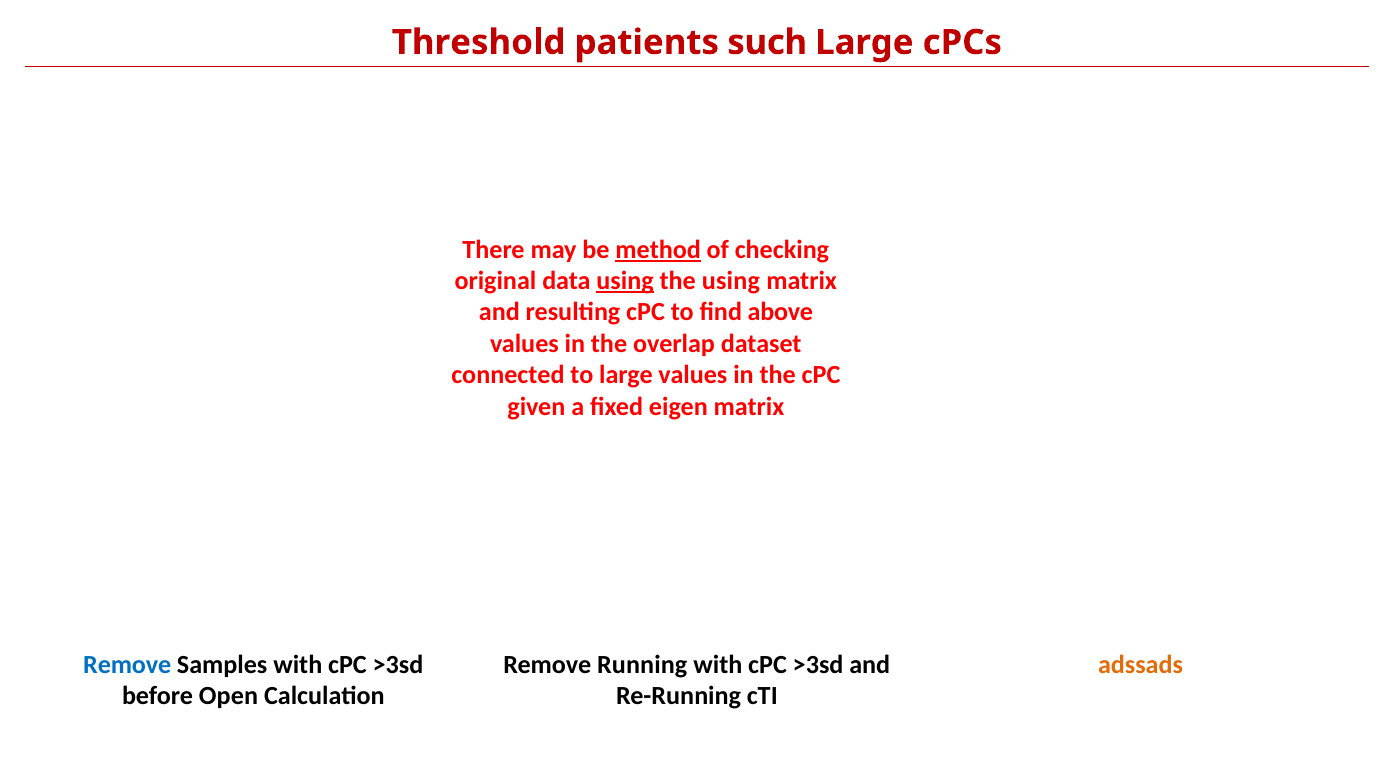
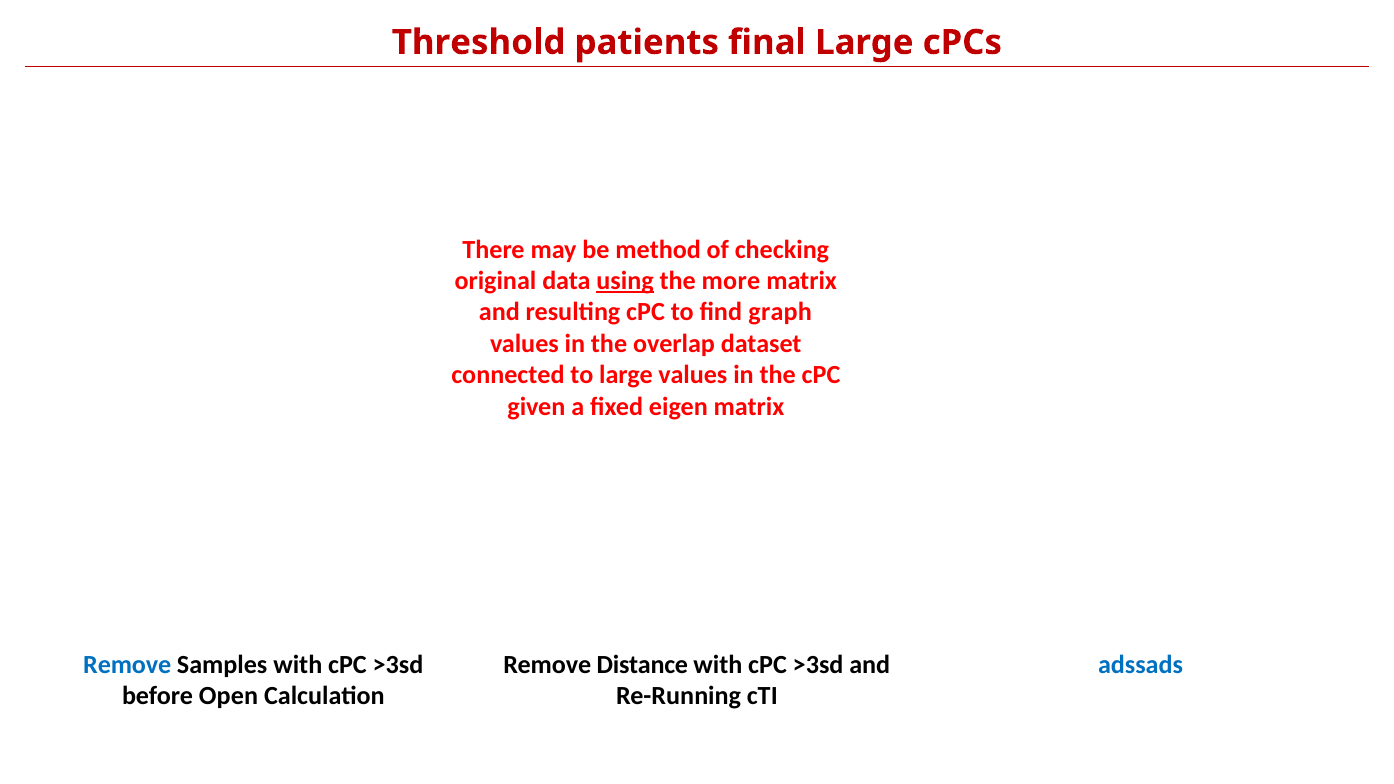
such: such -> final (767, 42)
method underline: present -> none (658, 250)
the using: using -> more (731, 281)
above: above -> graph (780, 312)
Running: Running -> Distance (642, 665)
adssads colour: orange -> blue (1141, 665)
